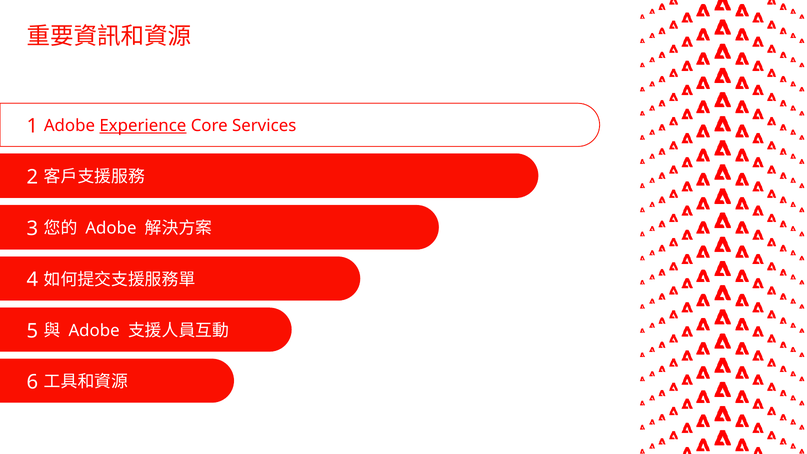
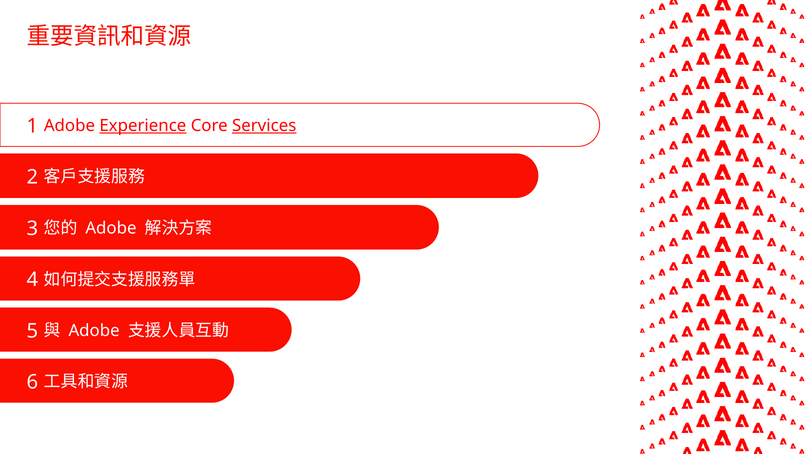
Services underline: none -> present (264, 126)
